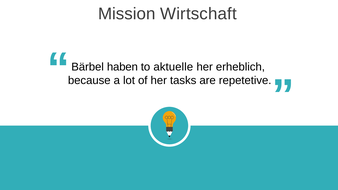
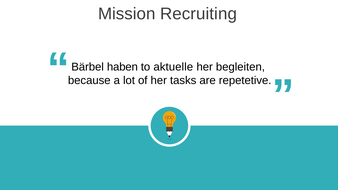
Wirtschaft: Wirtschaft -> Recruiting (199, 14)
erheblich: erheblich -> begleiten (240, 67)
